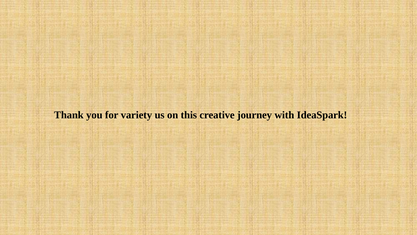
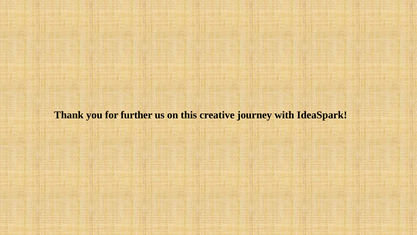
variety: variety -> further (136, 115)
